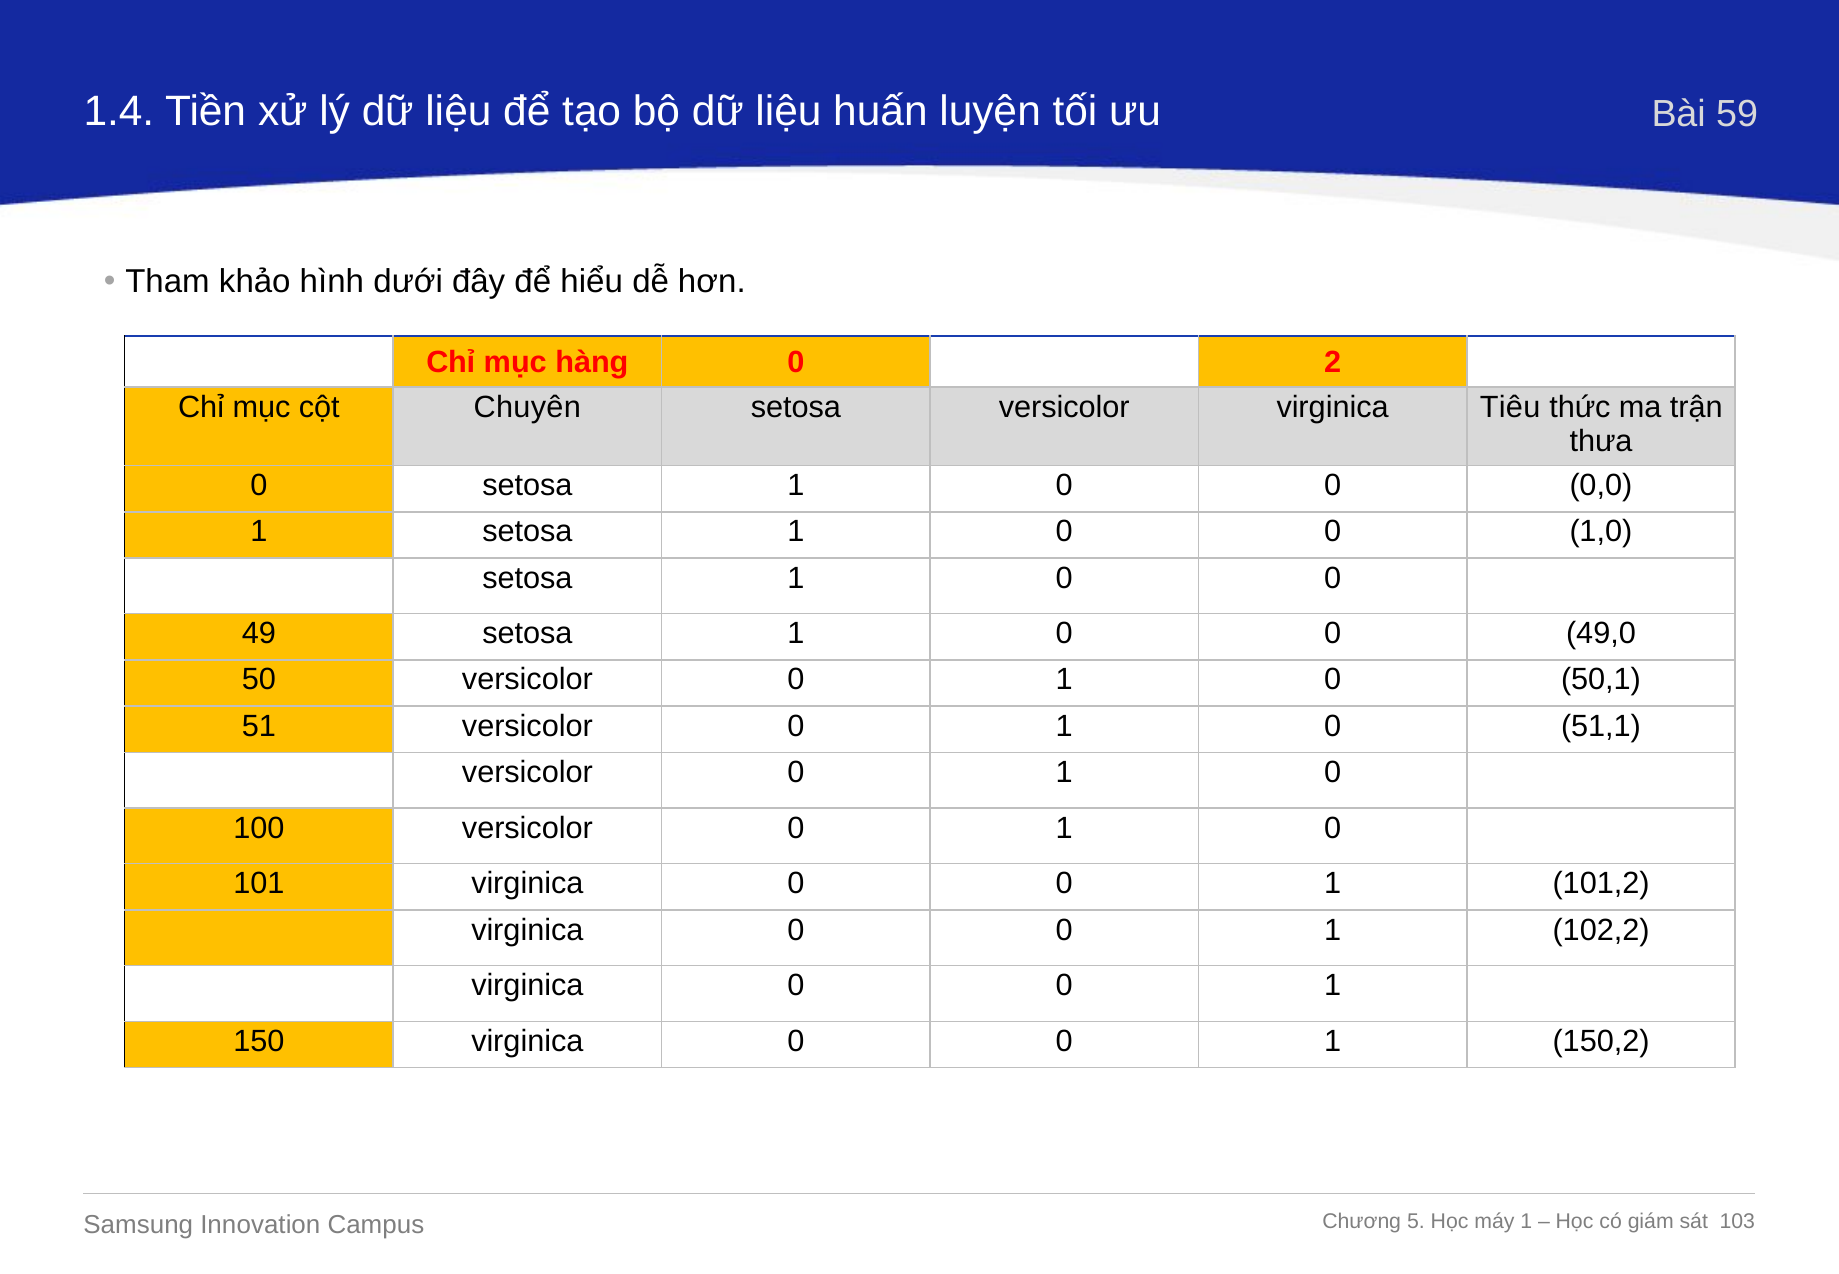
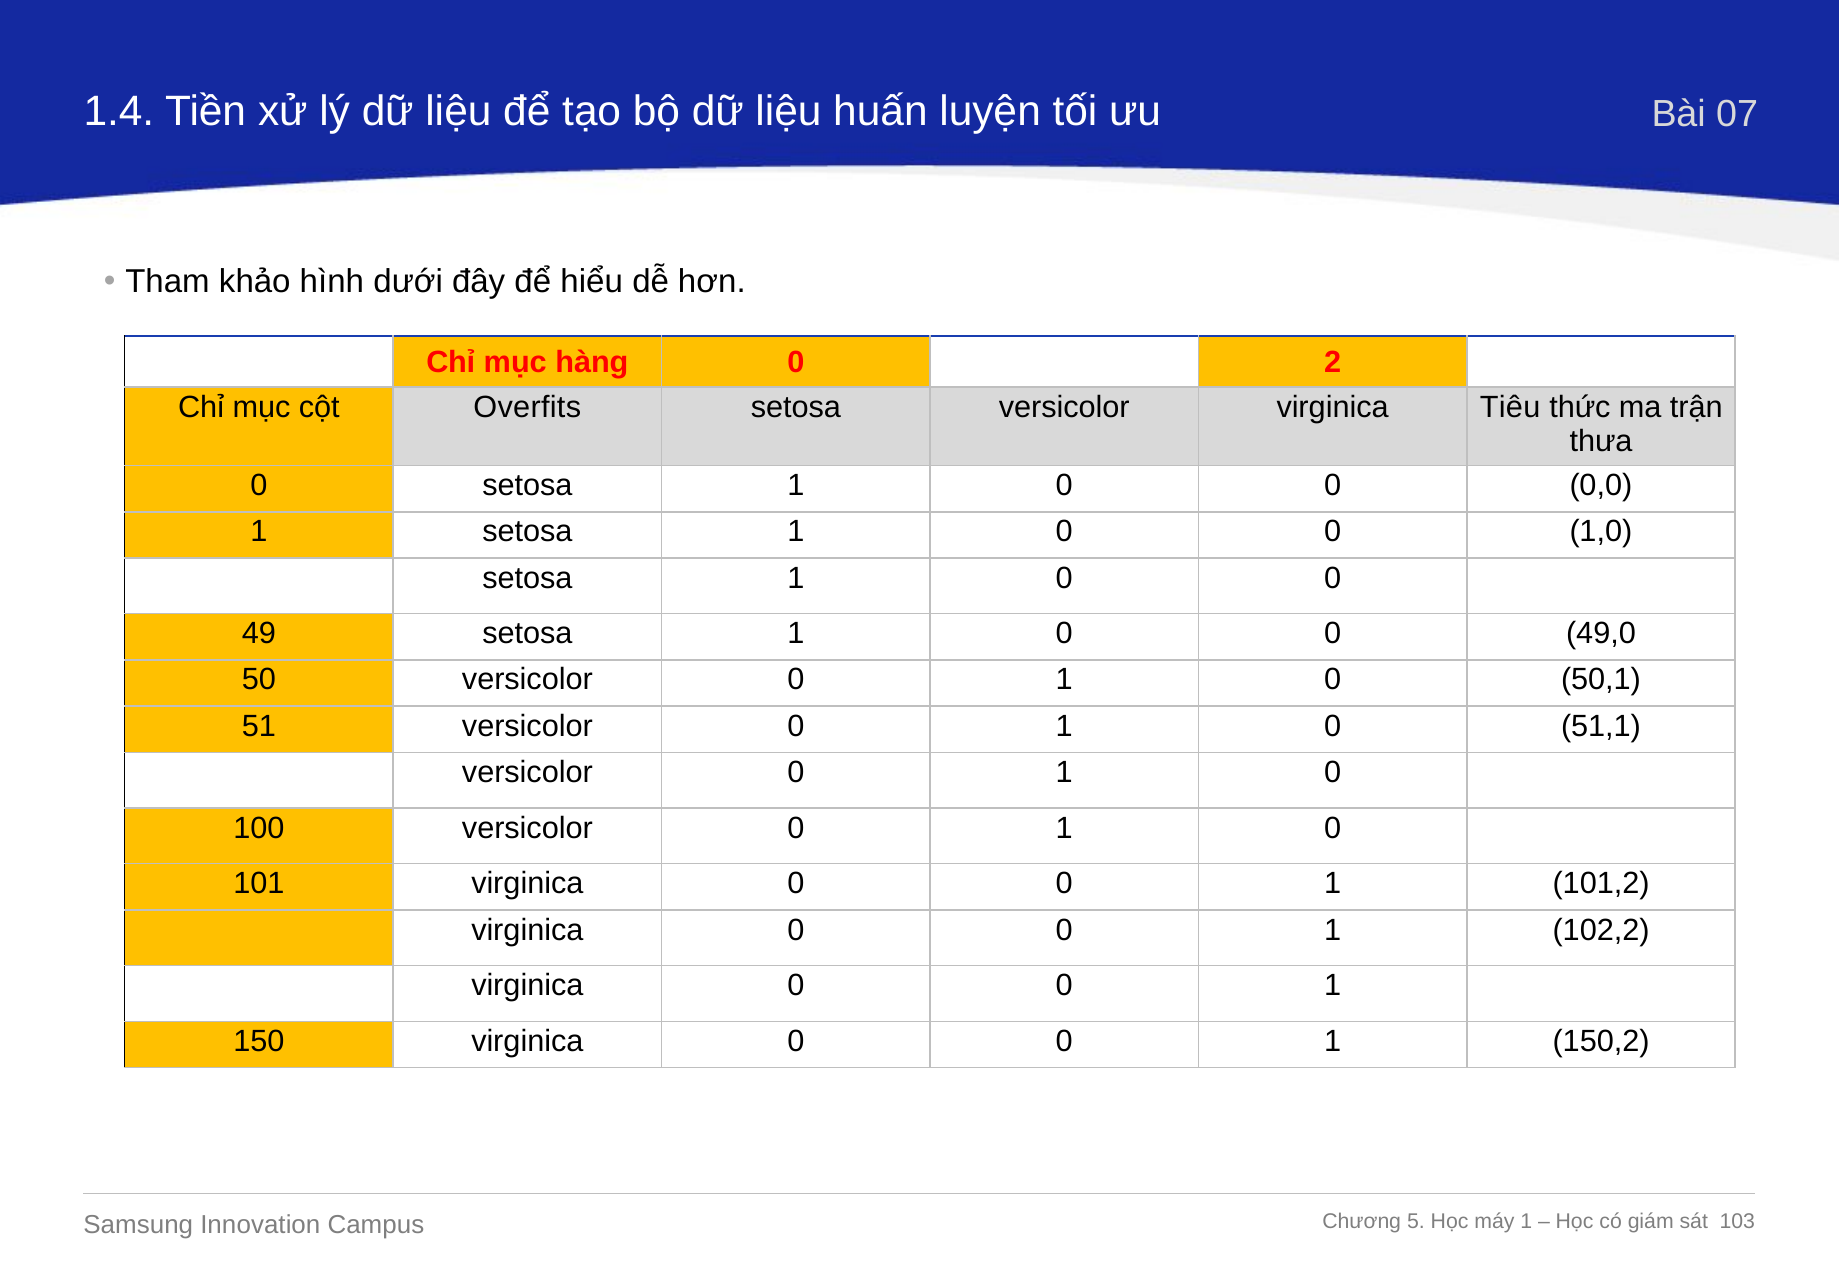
59: 59 -> 07 (1737, 115)
Chuyên: Chuyên -> Overfits (527, 407)
